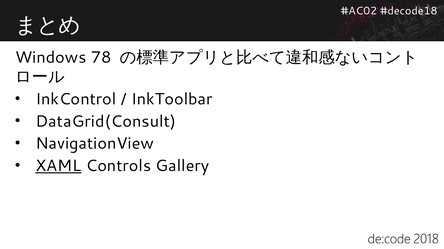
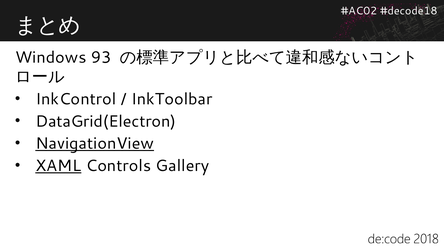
78: 78 -> 93 (101, 58)
DataGrid(Consult: DataGrid(Consult -> DataGrid(Electron (106, 122)
NavigationView underline: none -> present (95, 144)
